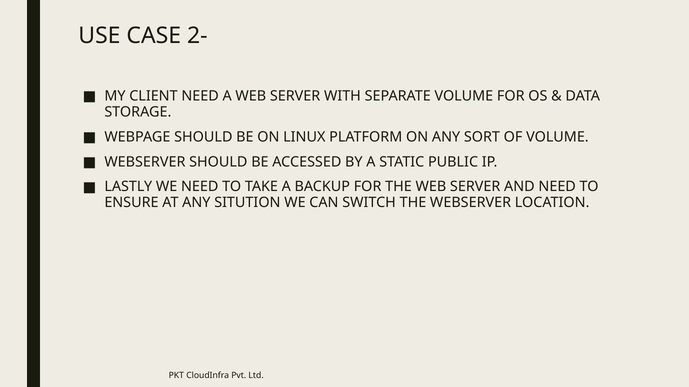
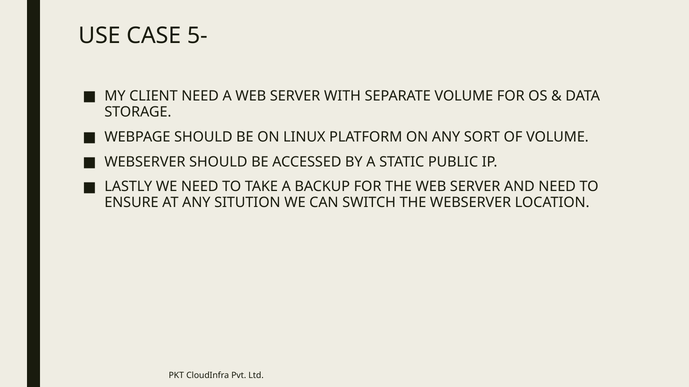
2-: 2- -> 5- (197, 36)
